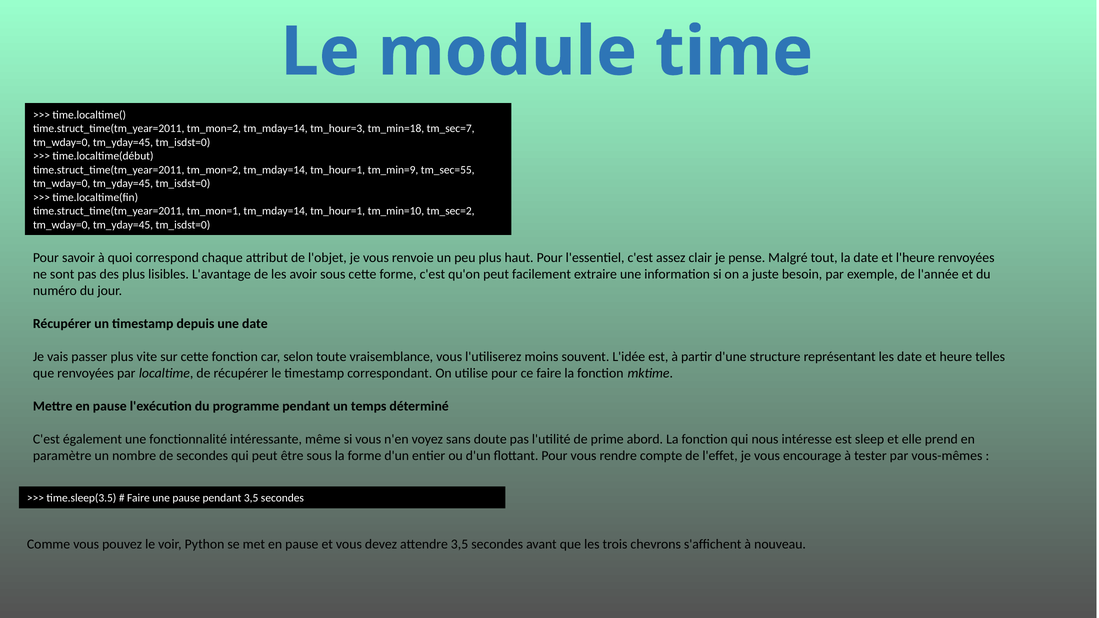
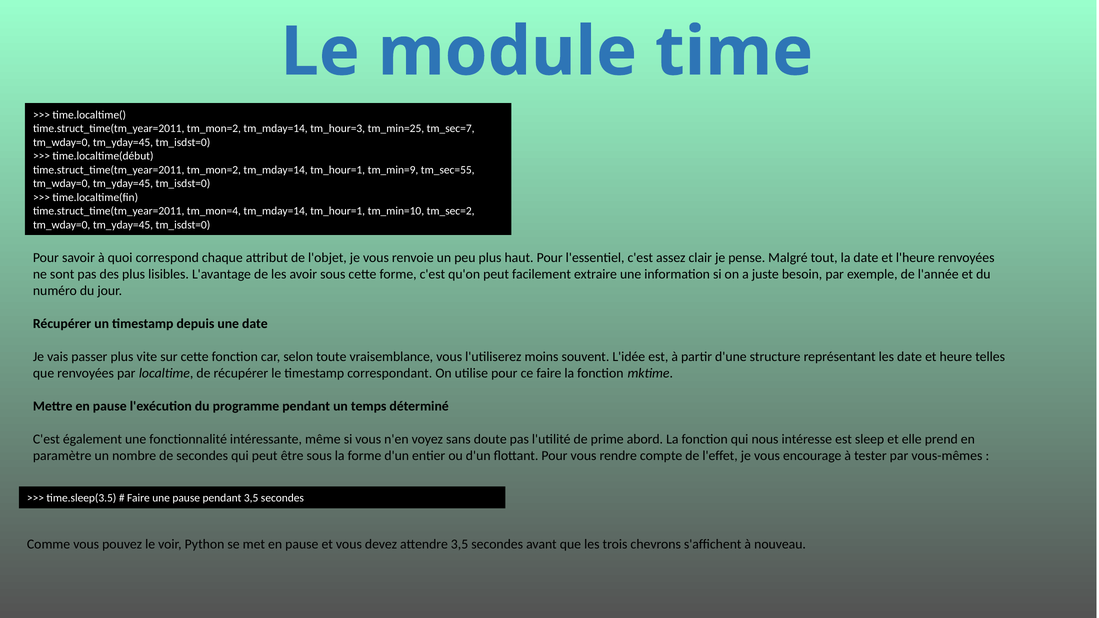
tm_min=18: tm_min=18 -> tm_min=25 (396, 129)
tm_mon=1: tm_mon=1 -> tm_mon=4 (214, 211)
